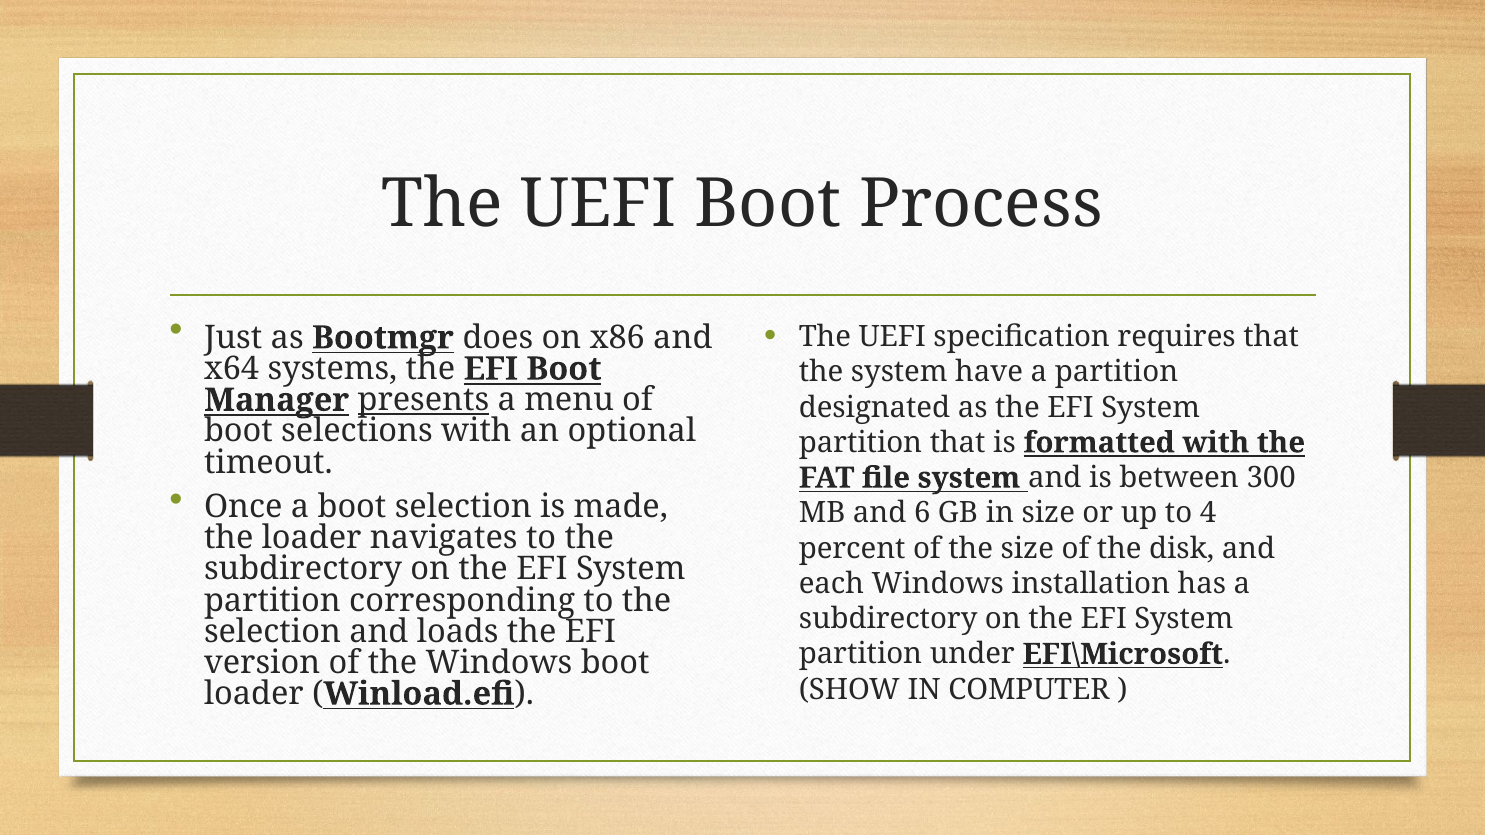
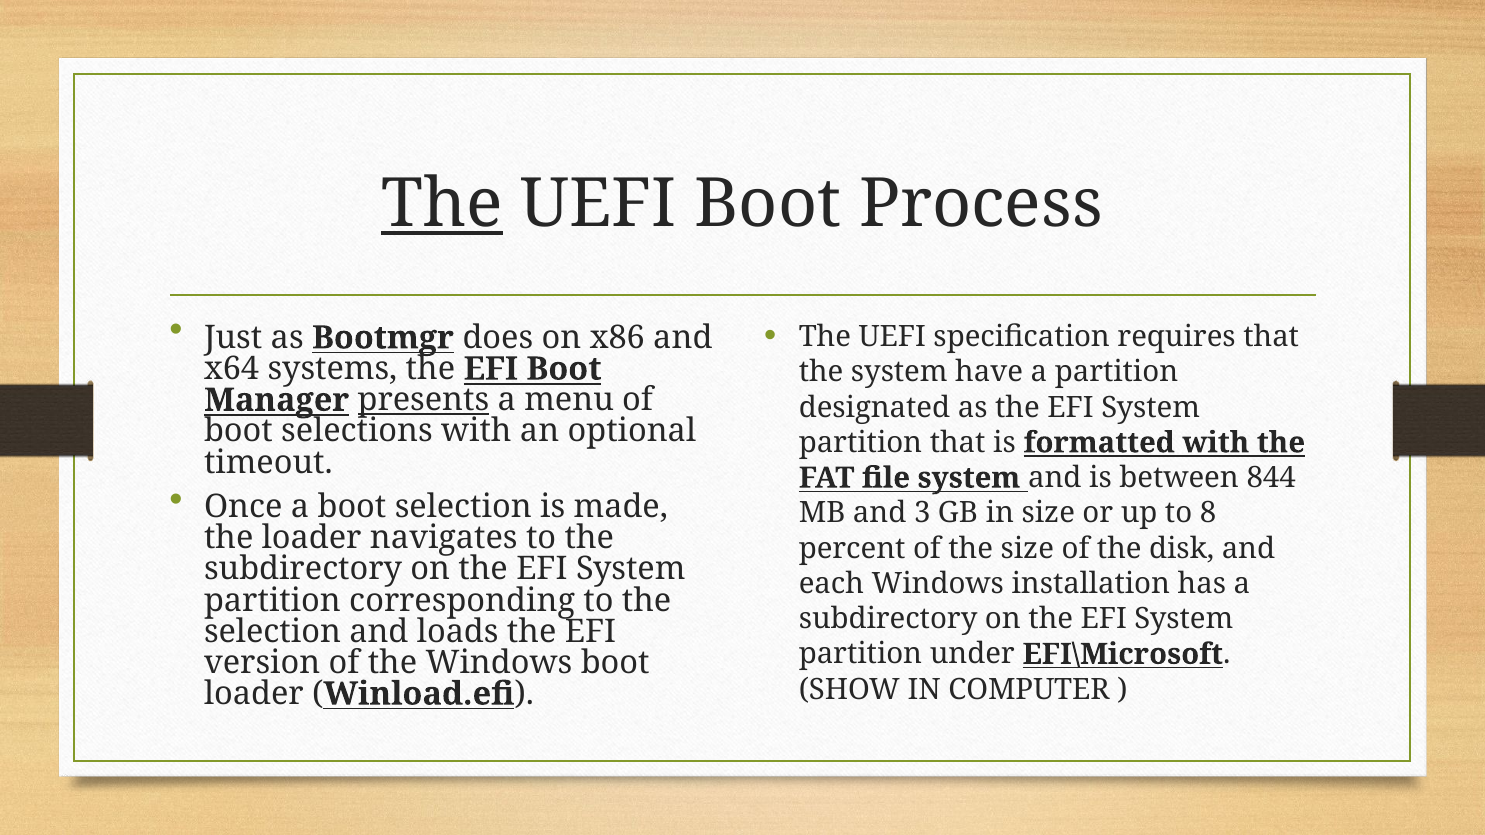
The underline: none -> present (442, 204)
300: 300 -> 844 (1271, 478)
6: 6 -> 3 (922, 513)
4: 4 -> 8 (1208, 513)
